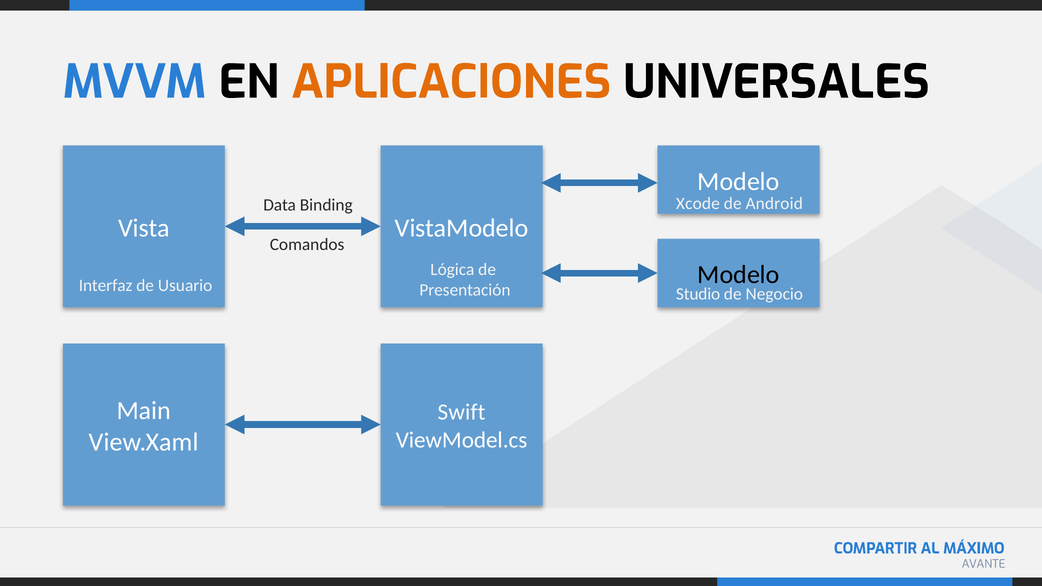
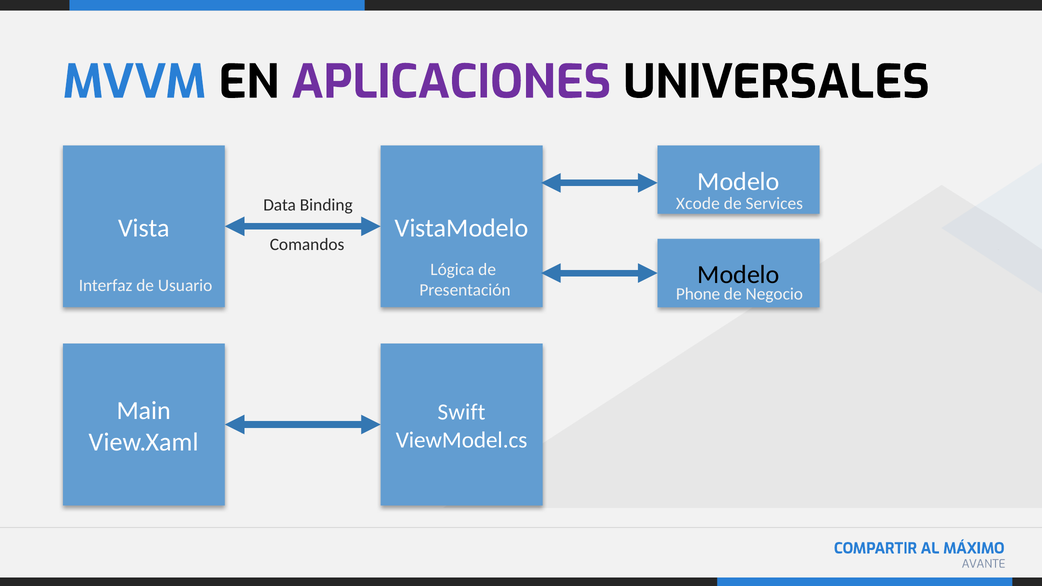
APLICACIONES colour: orange -> purple (451, 82)
Android: Android -> Services (774, 204)
Studio: Studio -> Phone (698, 294)
